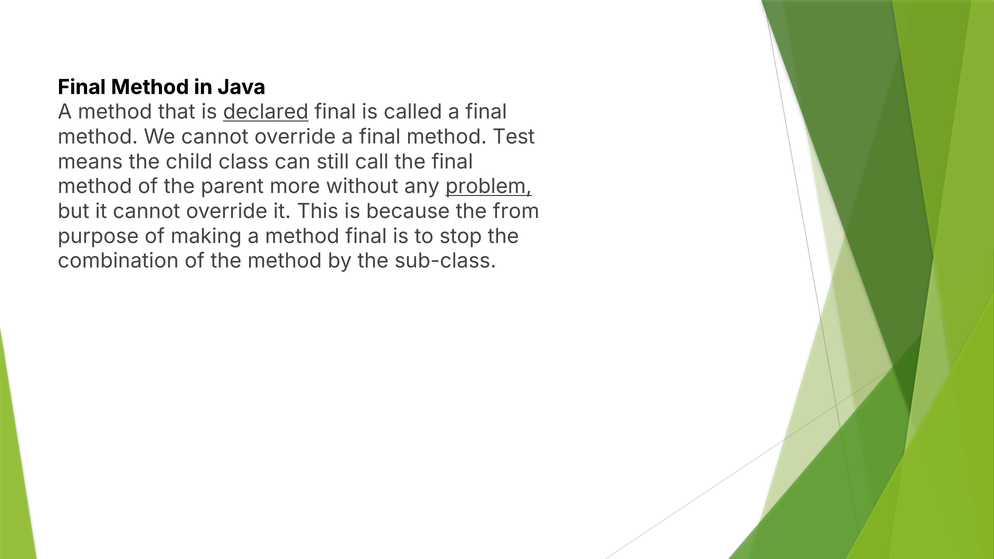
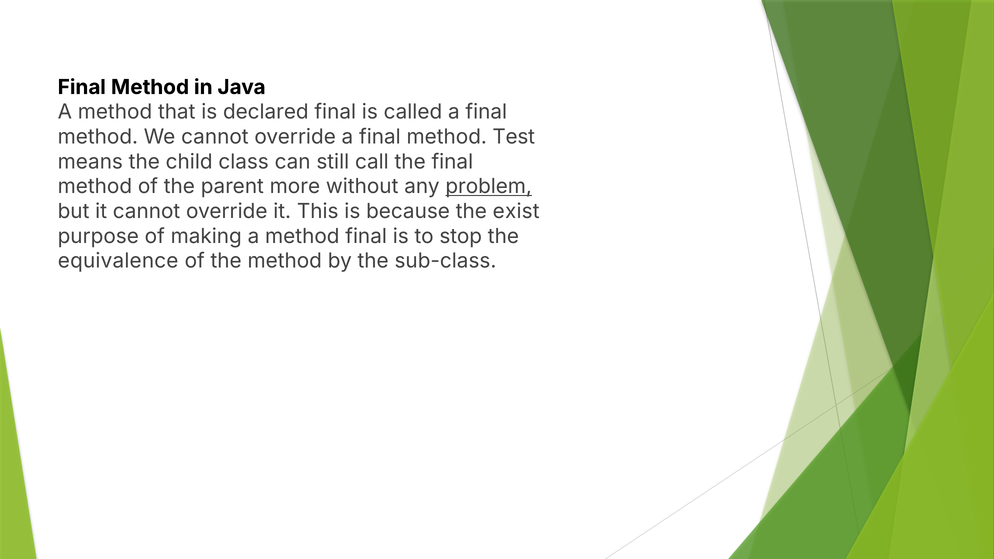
declared underline: present -> none (266, 112)
from: from -> exist (516, 211)
combination: combination -> equivalence (118, 261)
